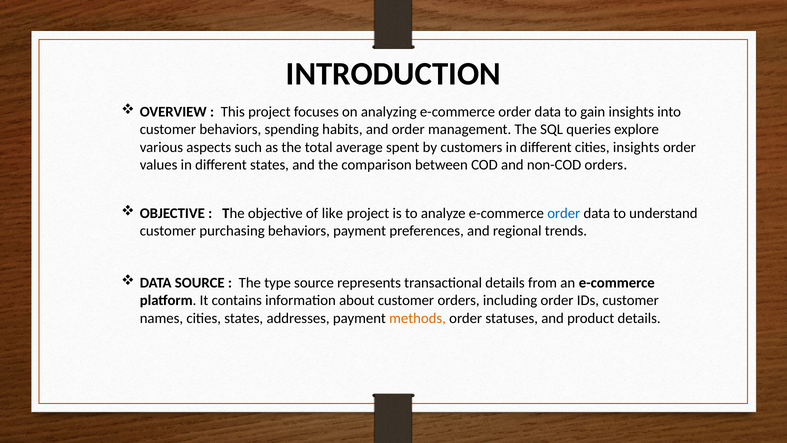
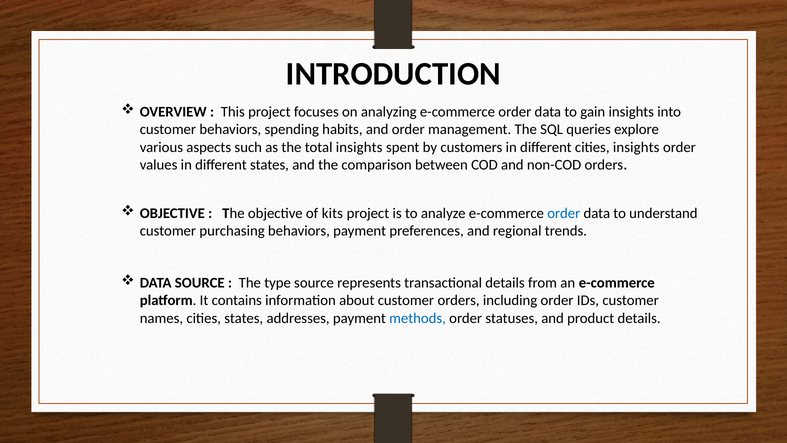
total average: average -> insights (359, 147)
like: like -> kits (332, 213)
methods colour: orange -> blue (418, 318)
